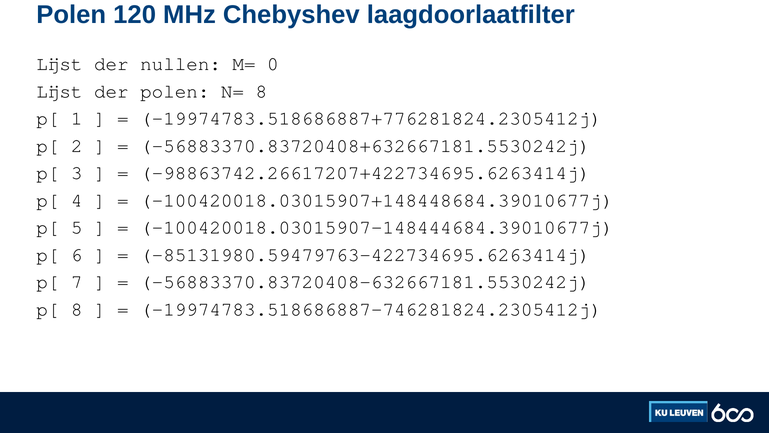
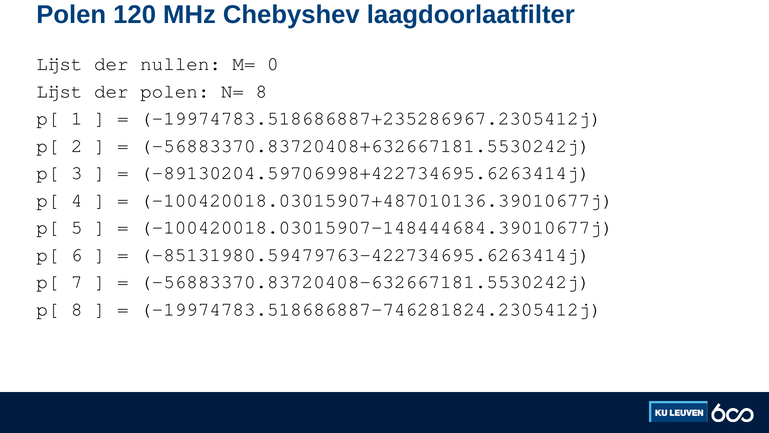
-19974783.518686887+776281824.2305412j: -19974783.518686887+776281824.2305412j -> -19974783.518686887+235286967.2305412j (371, 118)
-98863742.26617207+422734695.6263414j: -98863742.26617207+422734695.6263414j -> -89130204.59706998+422734695.6263414j (365, 173)
-100420018.03015907+148448684.39010677j: -100420018.03015907+148448684.39010677j -> -100420018.03015907+487010136.39010677j (377, 200)
